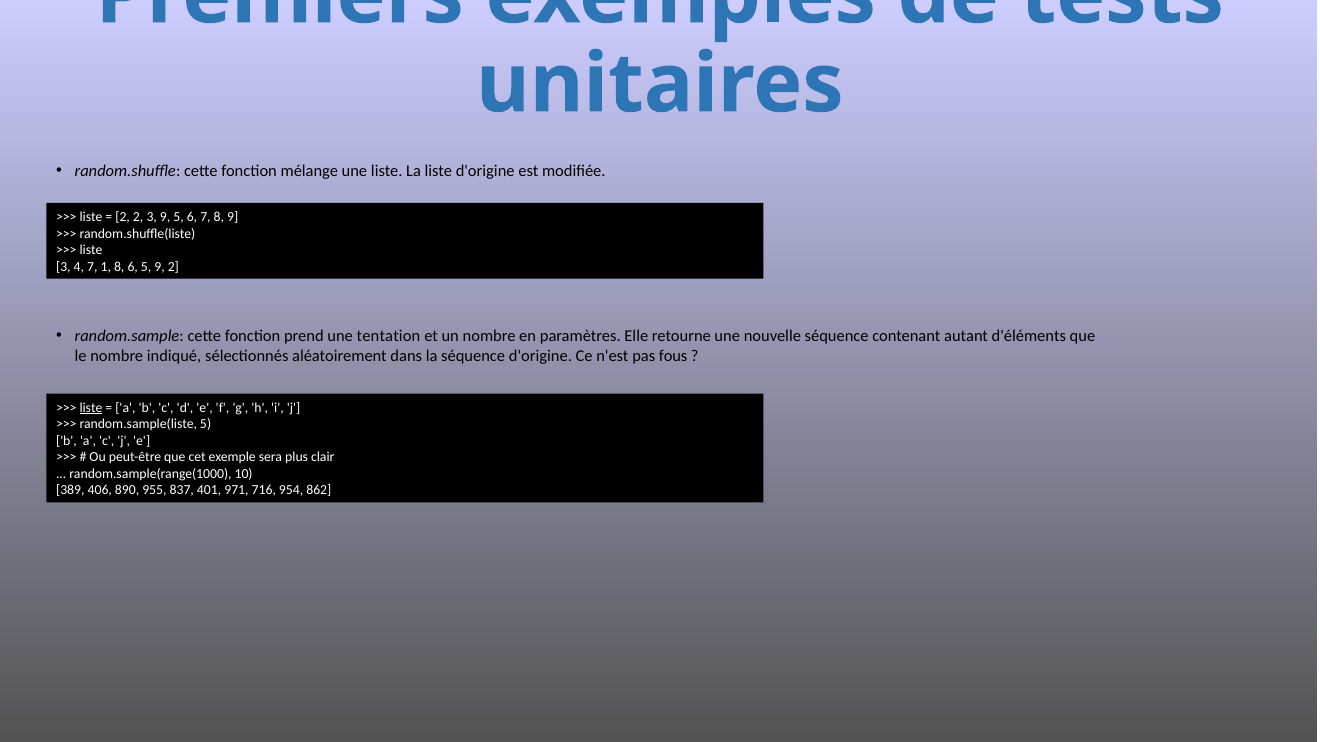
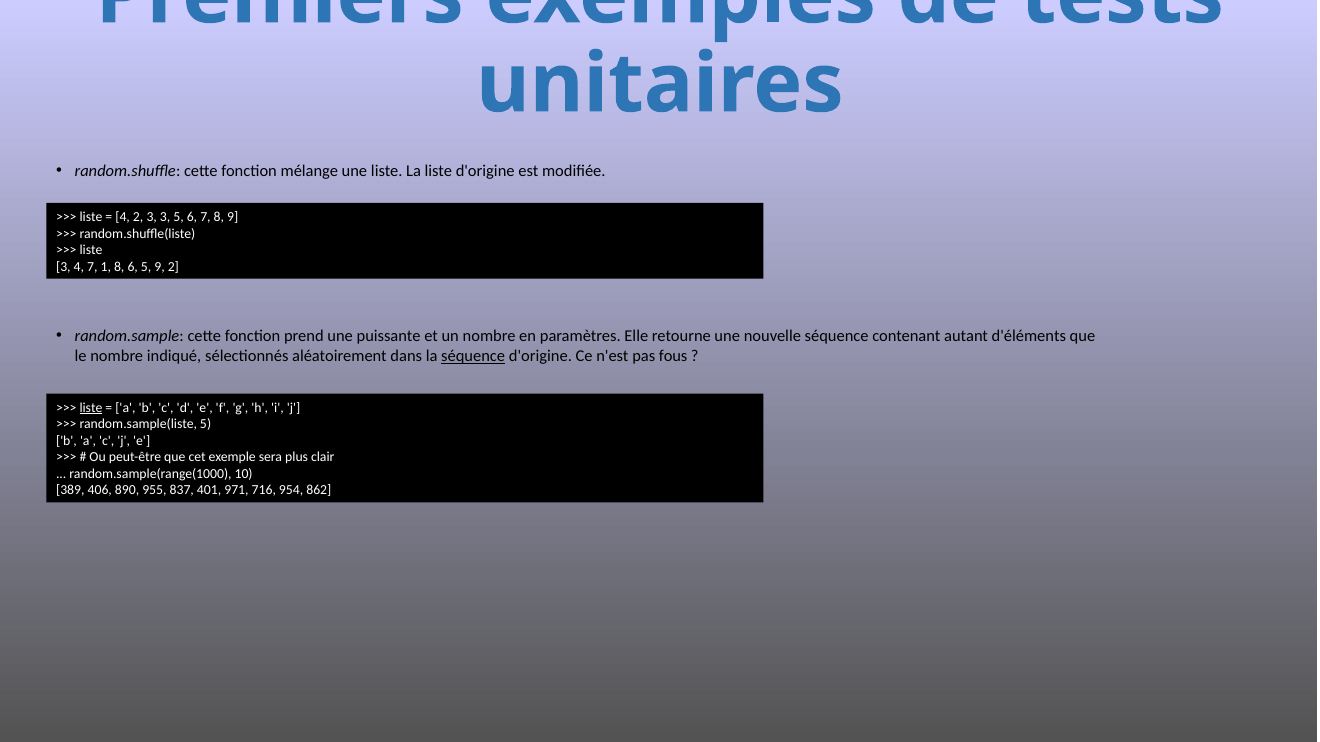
2: 2 -> 4 (123, 217)
3 9: 9 -> 3 (165, 217)
tentation: tentation -> puissante (389, 337)
séquence underline: none -> present (473, 356)
